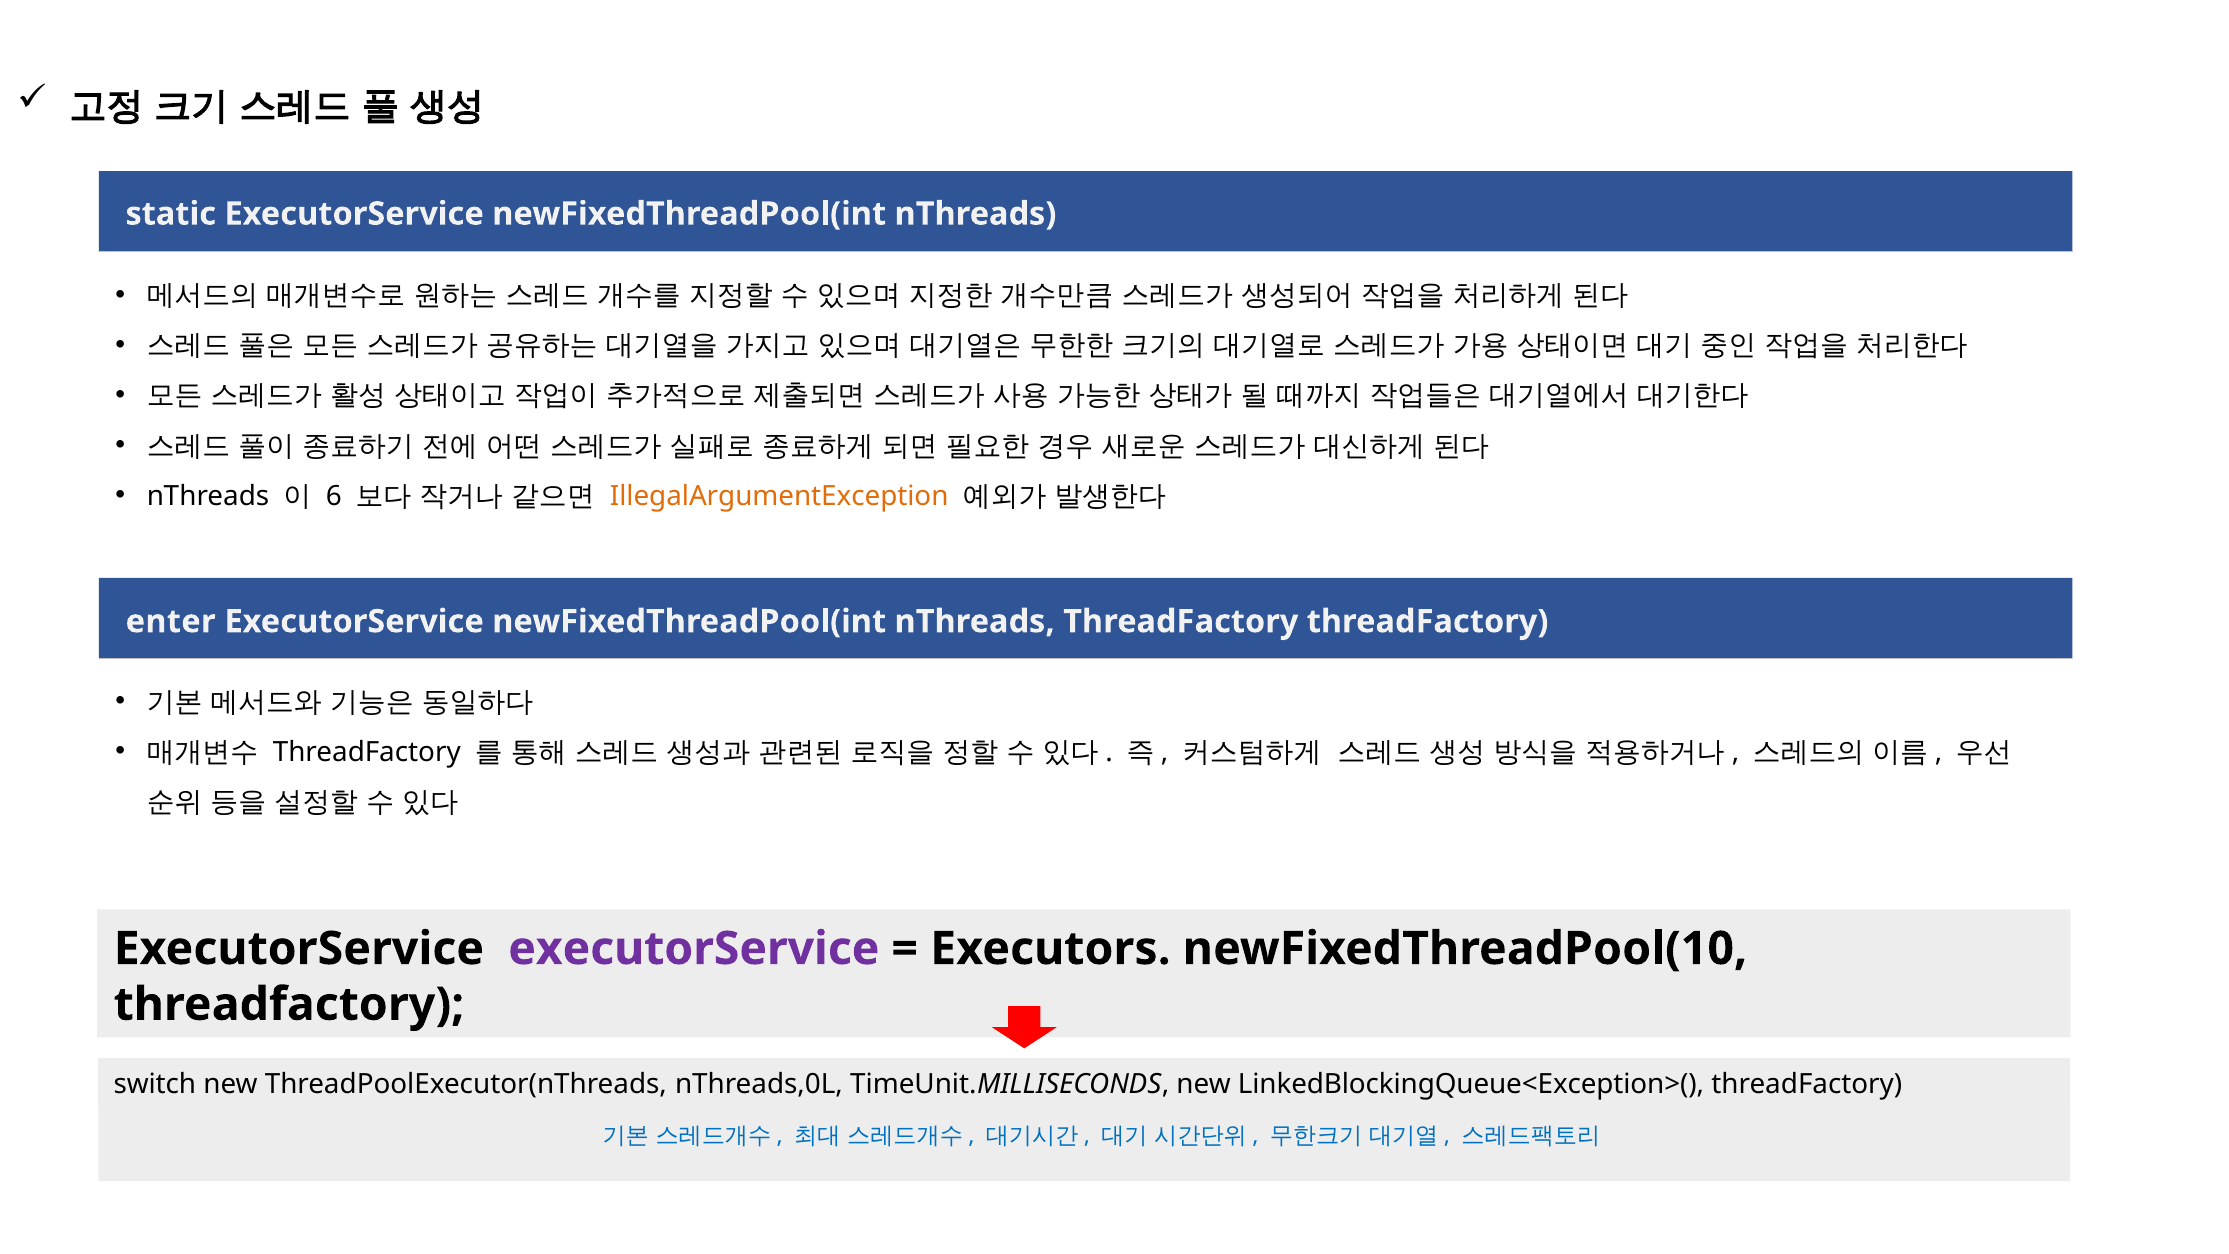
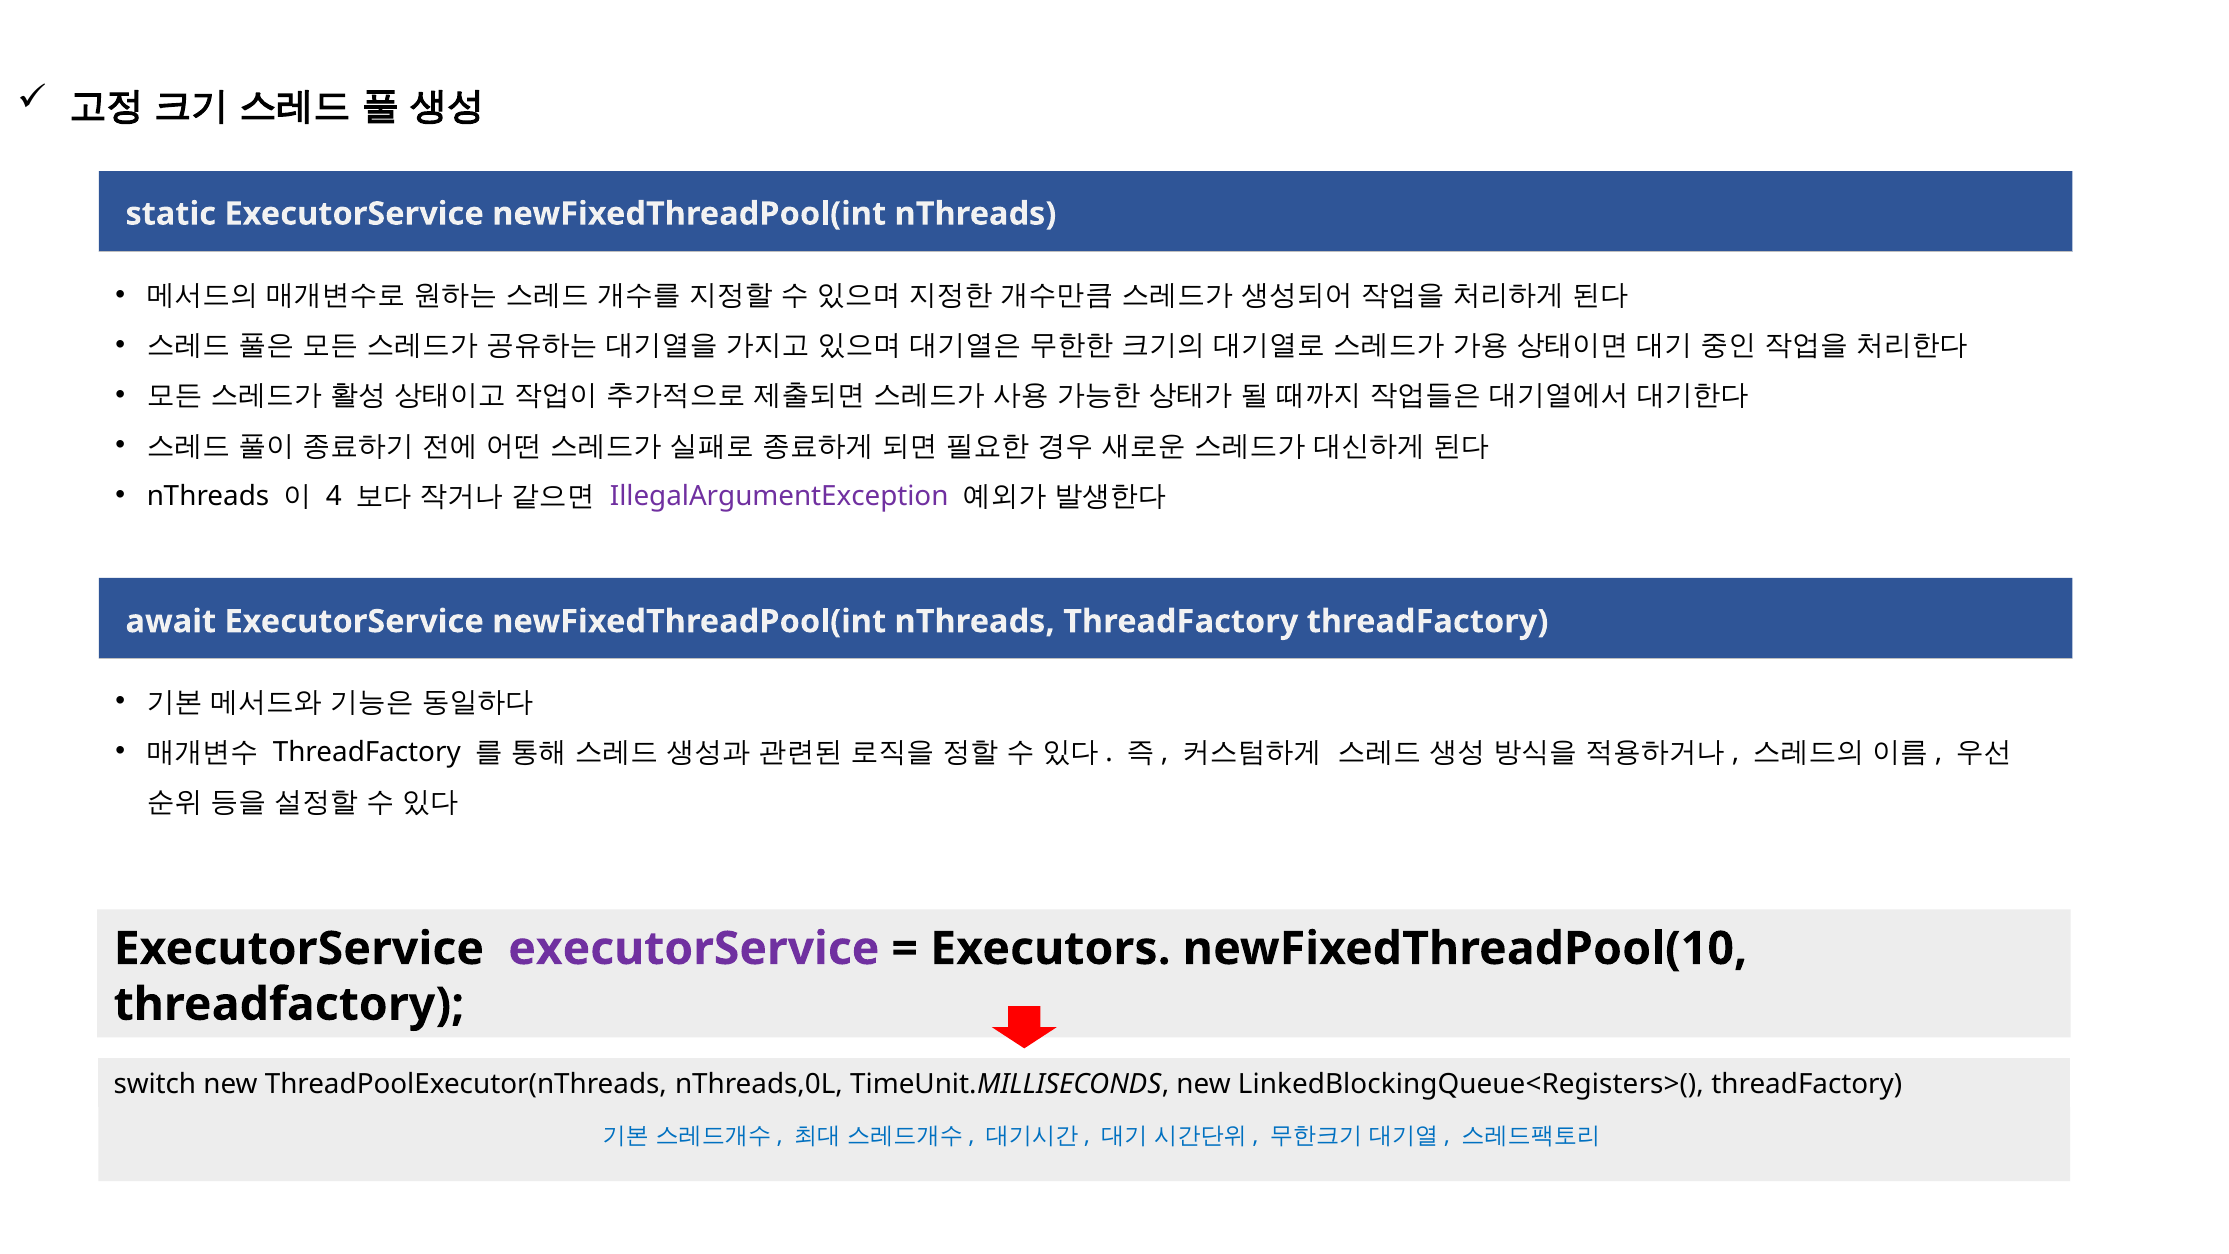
6: 6 -> 4 (334, 496)
IllegalArgumentException colour: orange -> purple (779, 496)
enter: enter -> await (171, 621)
LinkedBlockingQueue<Exception>(: LinkedBlockingQueue<Exception>( -> LinkedBlockingQueue<Registers>( (1471, 1084)
